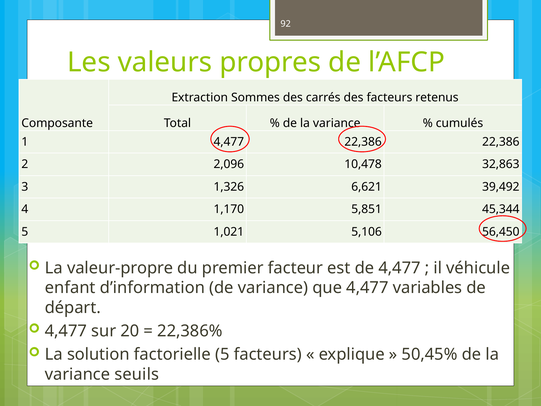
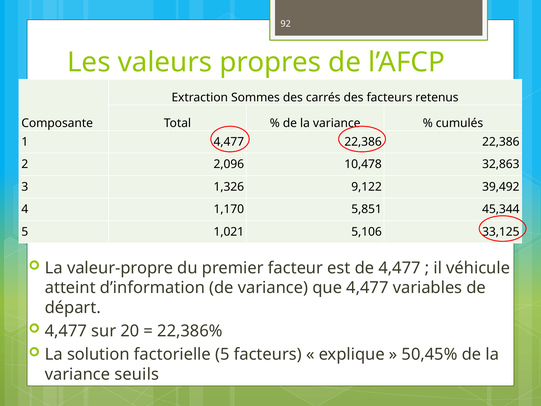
6,621: 6,621 -> 9,122 (367, 187)
56,450: 56,450 -> 33,125 (501, 232)
enfant: enfant -> atteint (70, 288)
